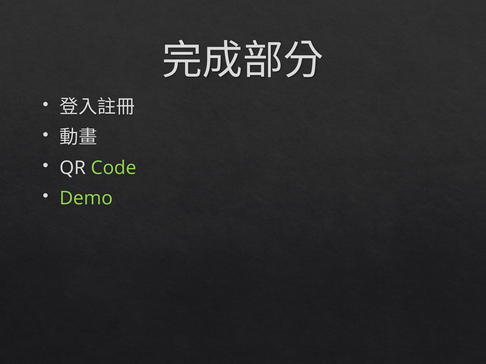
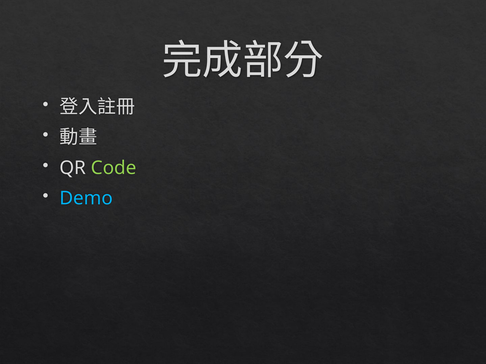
Demo colour: light green -> light blue (86, 199)
